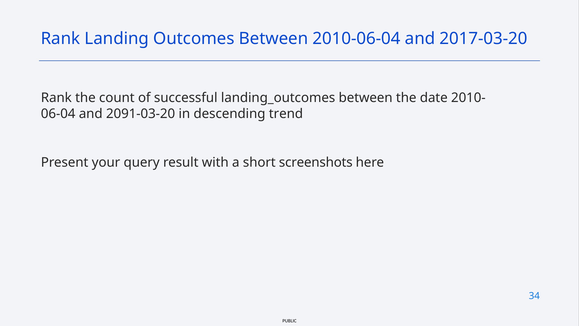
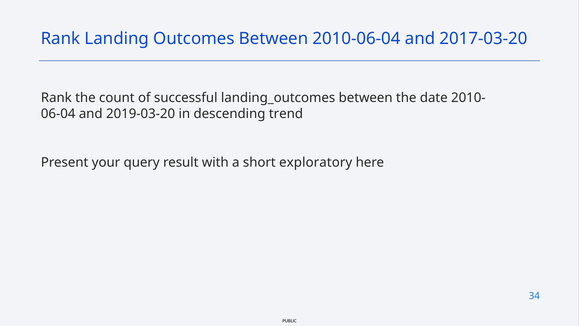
2091-03-20: 2091-03-20 -> 2019-03-20 (141, 114)
screenshots: screenshots -> exploratory (316, 162)
